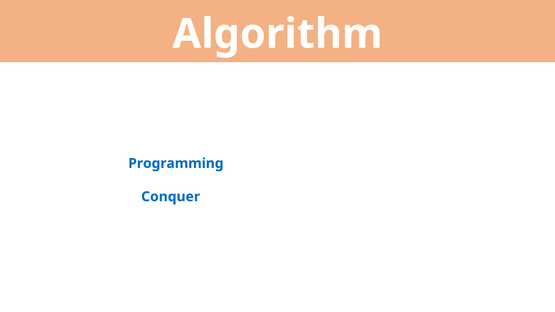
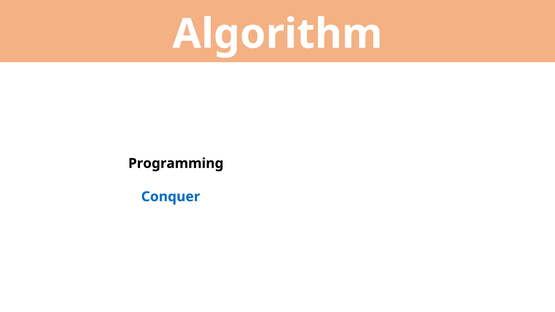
Programming colour: blue -> black (176, 163)
